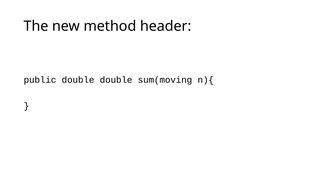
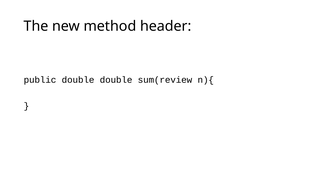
sum(moving: sum(moving -> sum(review (165, 80)
